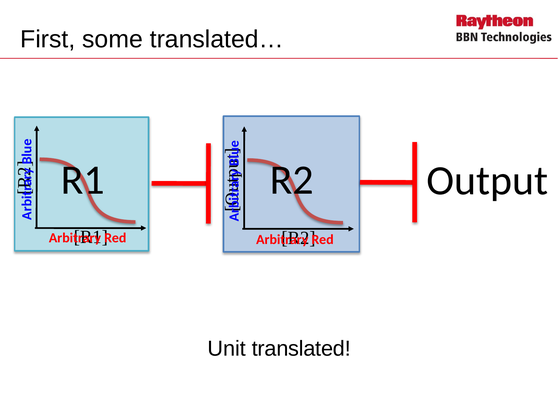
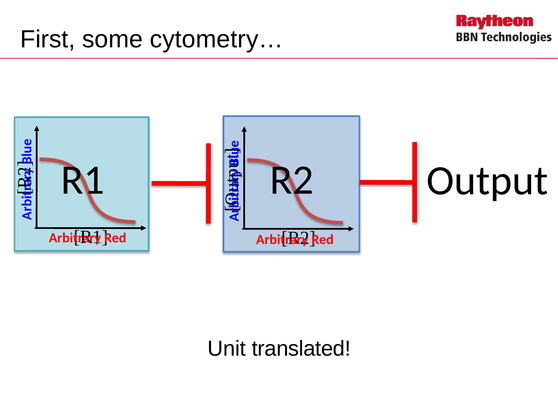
translated…: translated… -> cytometry… (217, 39)
